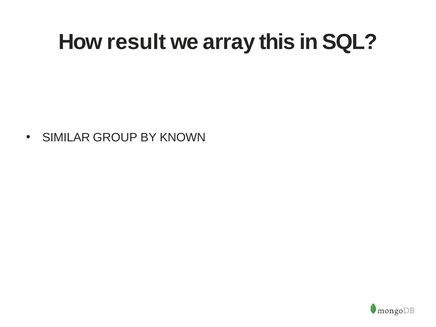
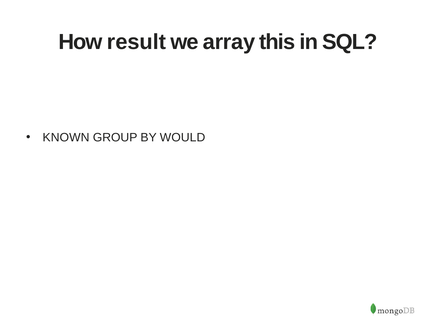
SIMILAR: SIMILAR -> KNOWN (66, 138)
KNOWN: KNOWN -> WOULD (183, 138)
